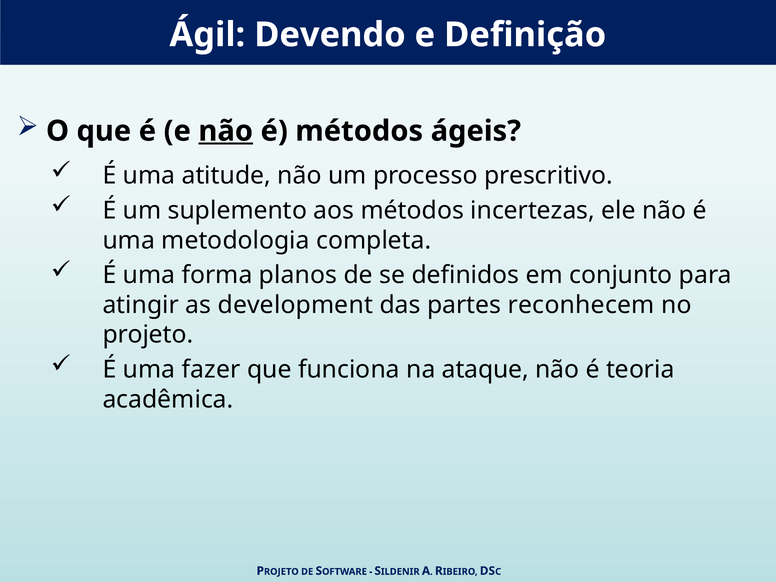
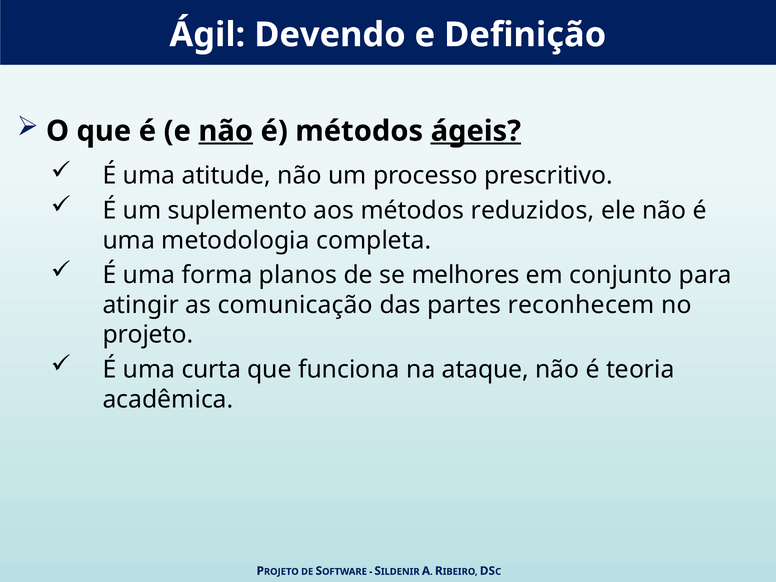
ágeis underline: none -> present (476, 131)
incertezas: incertezas -> reduzidos (533, 211)
definidos: definidos -> melhores (466, 275)
development: development -> comunicação (295, 305)
fazer: fazer -> curta (211, 370)
